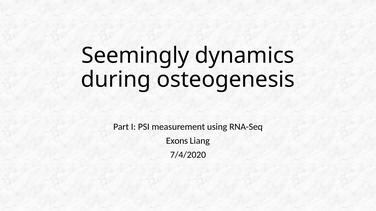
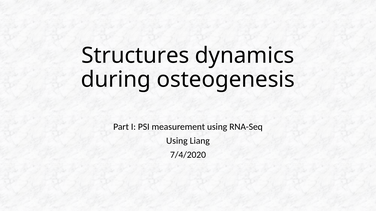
Seemingly: Seemingly -> Structures (135, 56)
Exons: Exons -> Using (177, 141)
